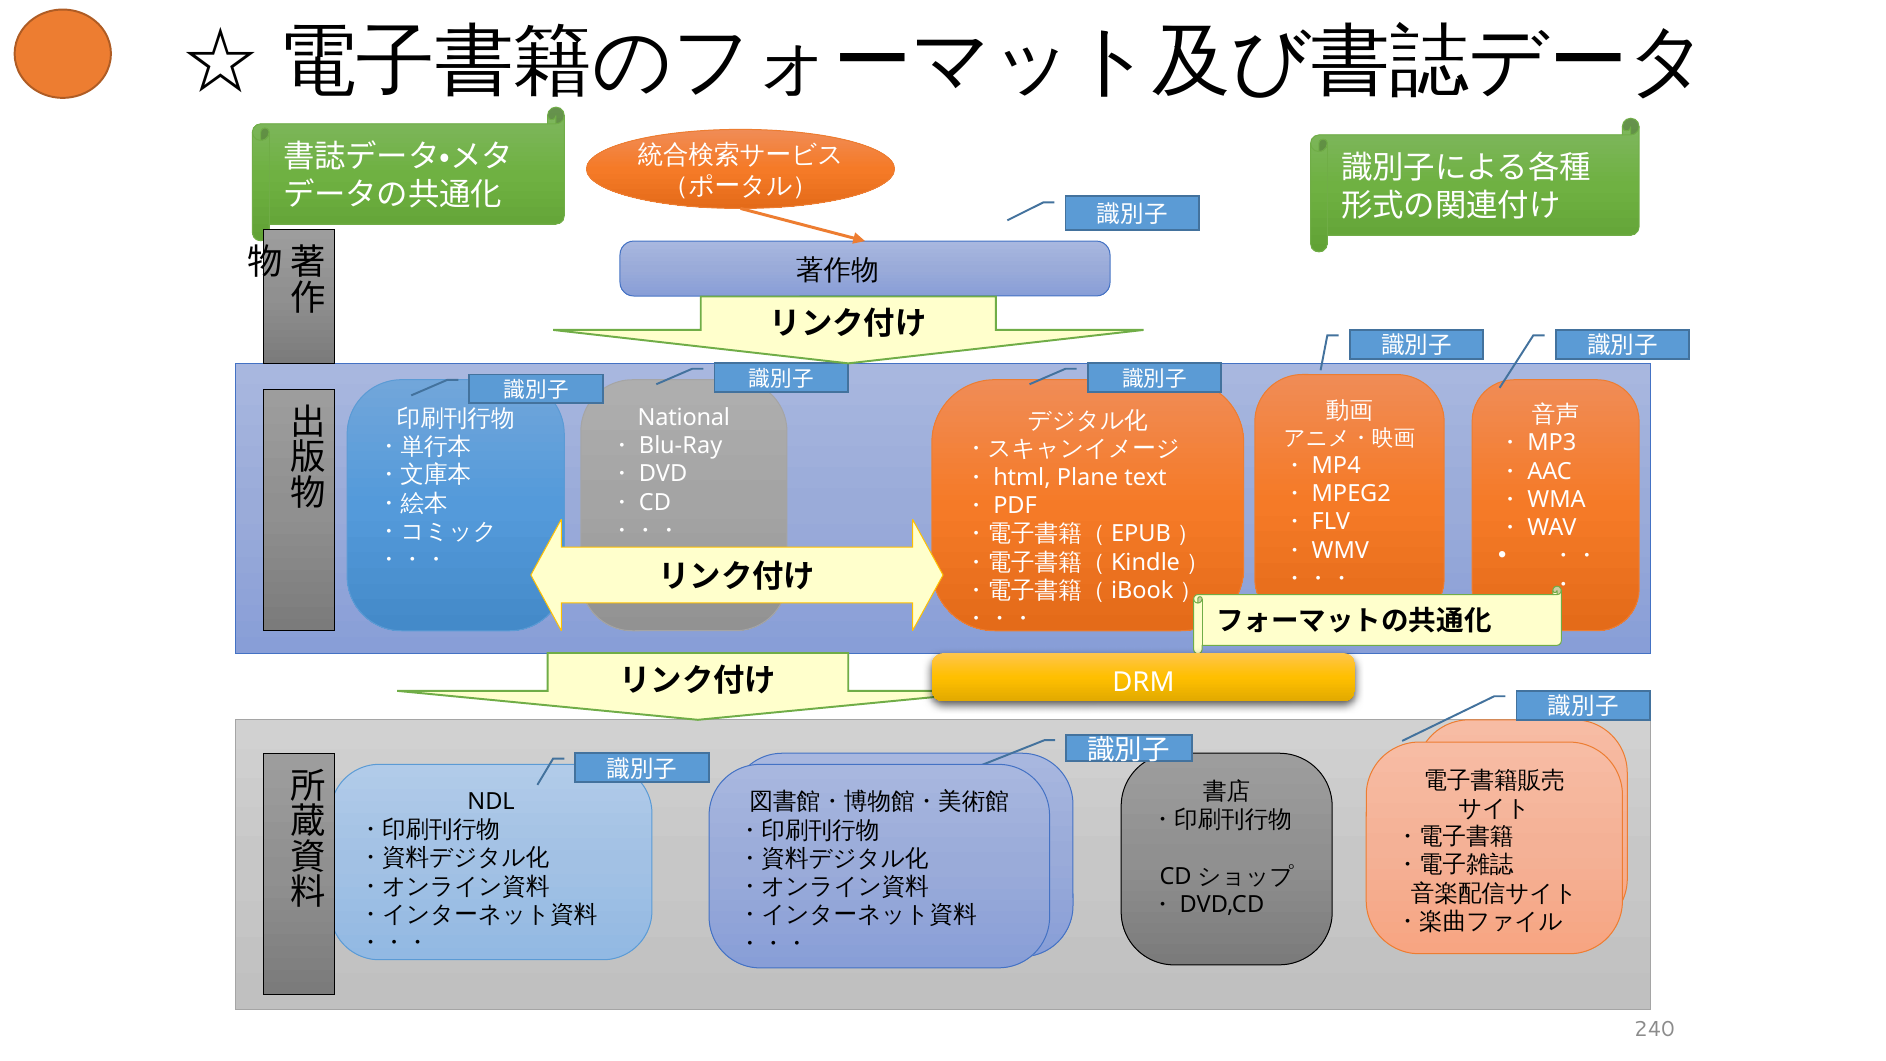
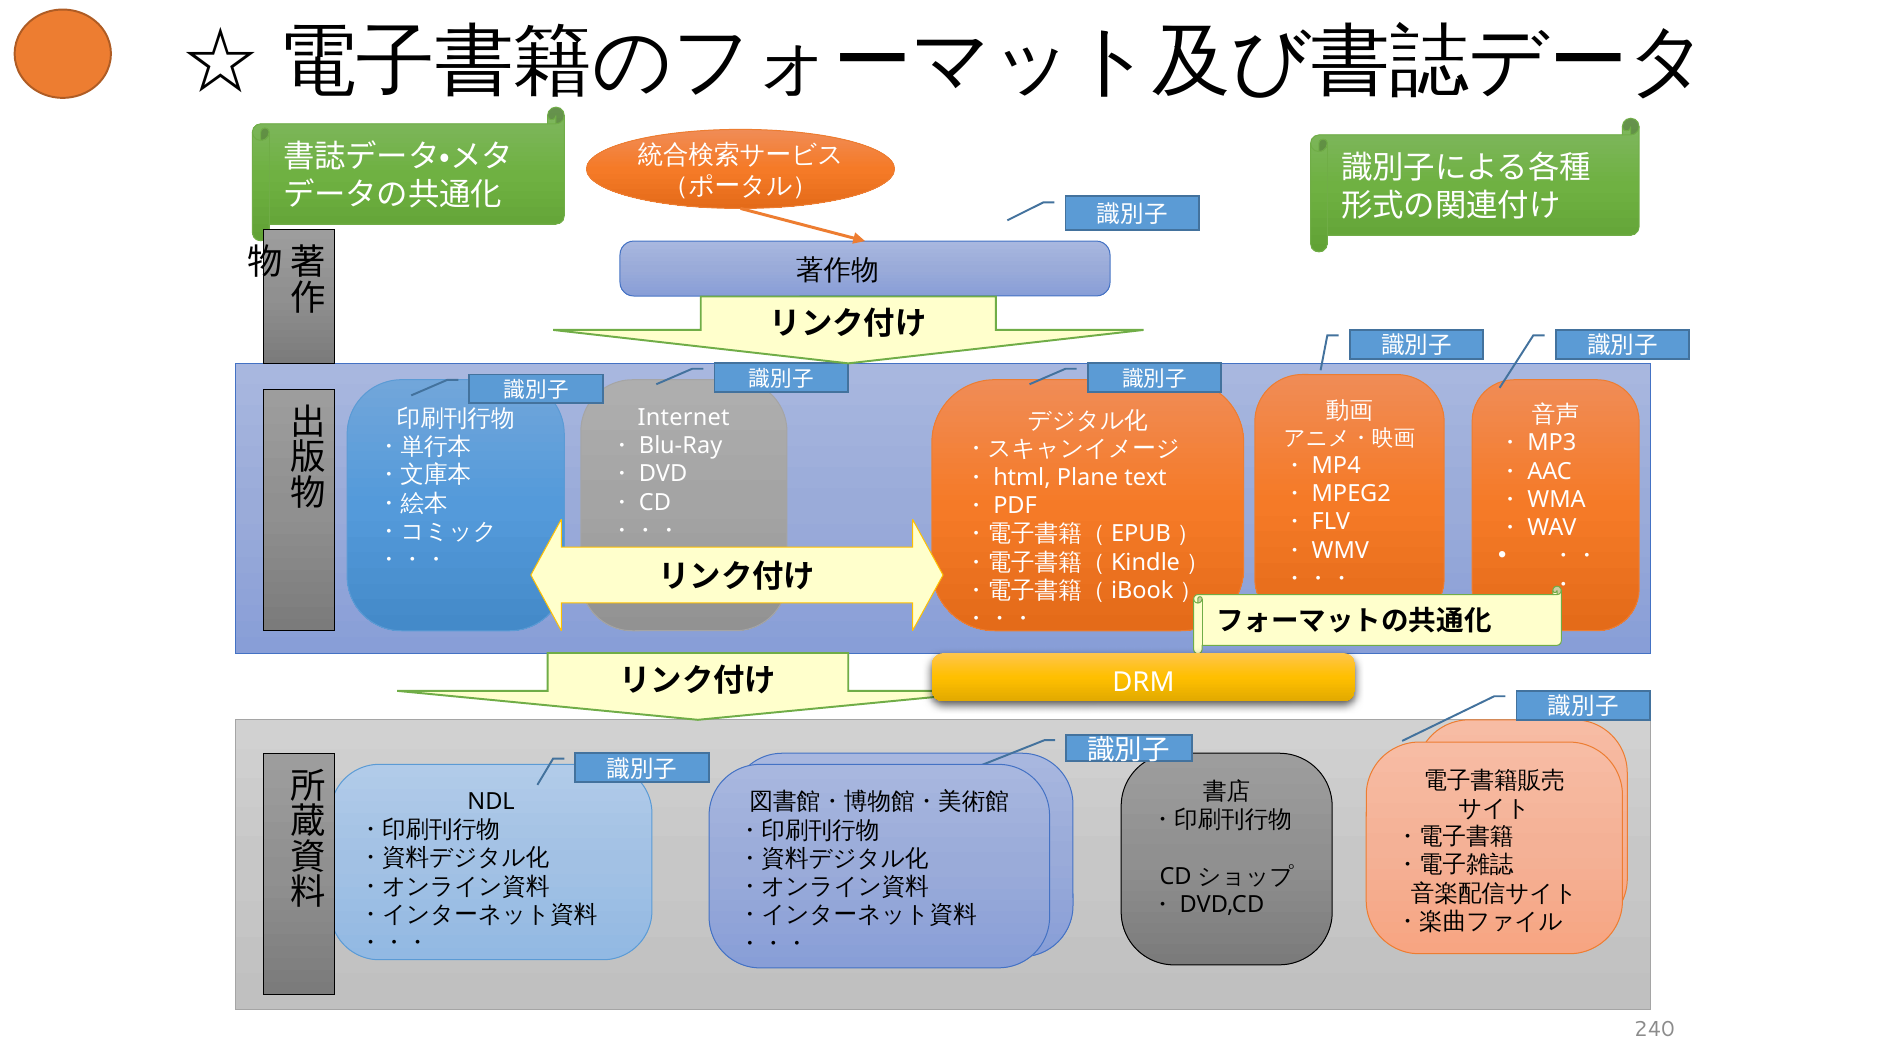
National: National -> Internet (684, 418)
